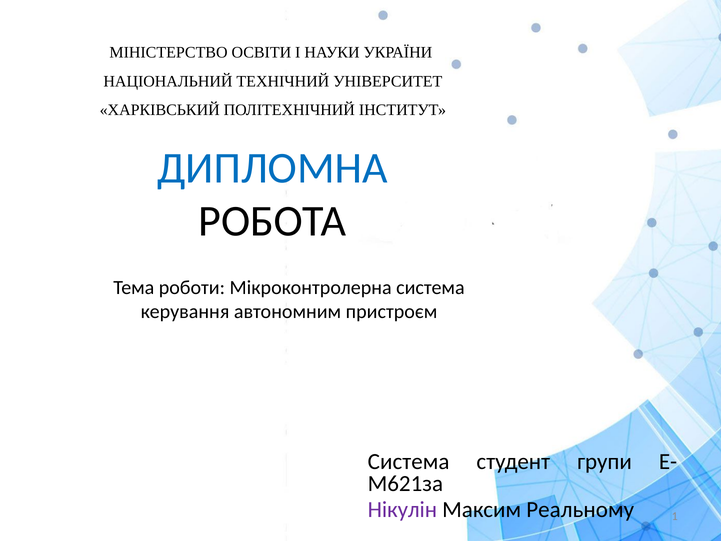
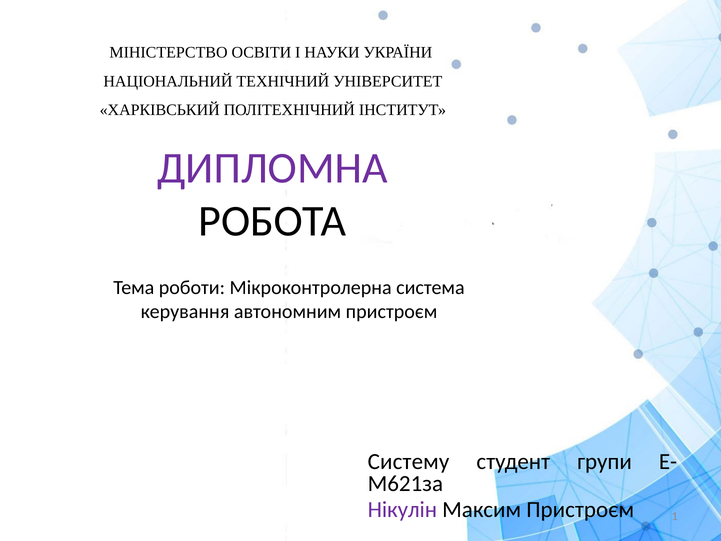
ДИПЛОМНА colour: blue -> purple (272, 168)
Система: Система -> Систему (409, 461)
Максим Реальному: Реальному -> Пристроєм (580, 509)
